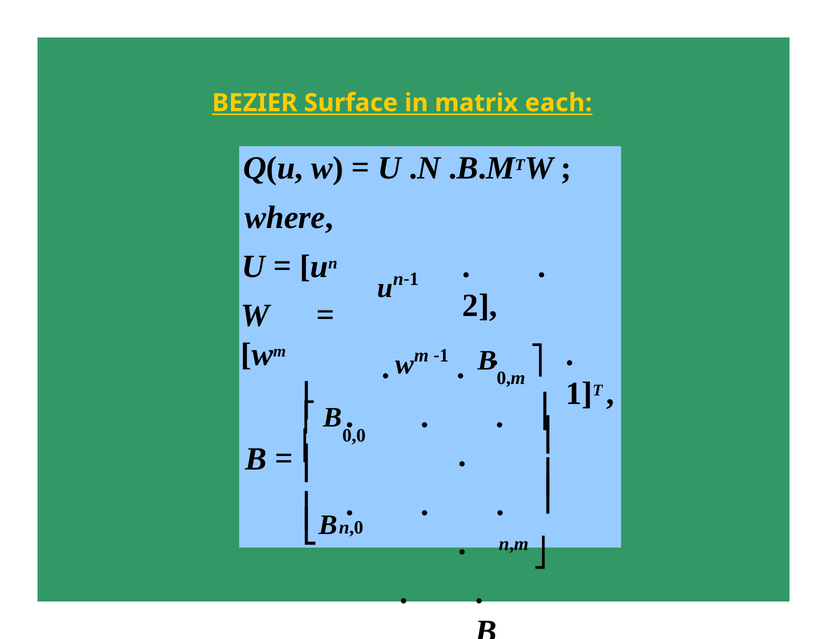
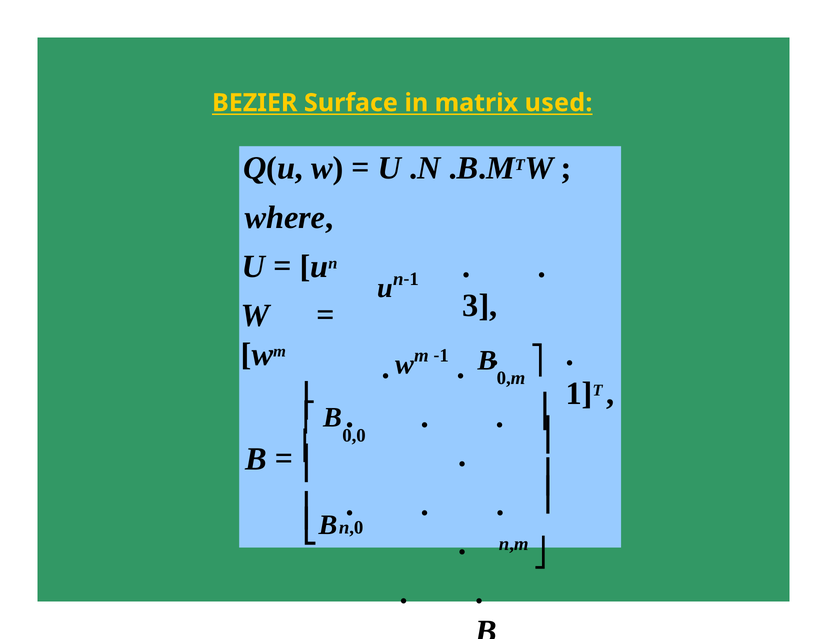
each: each -> used (559, 103)
2: 2 -> 3 (480, 305)
